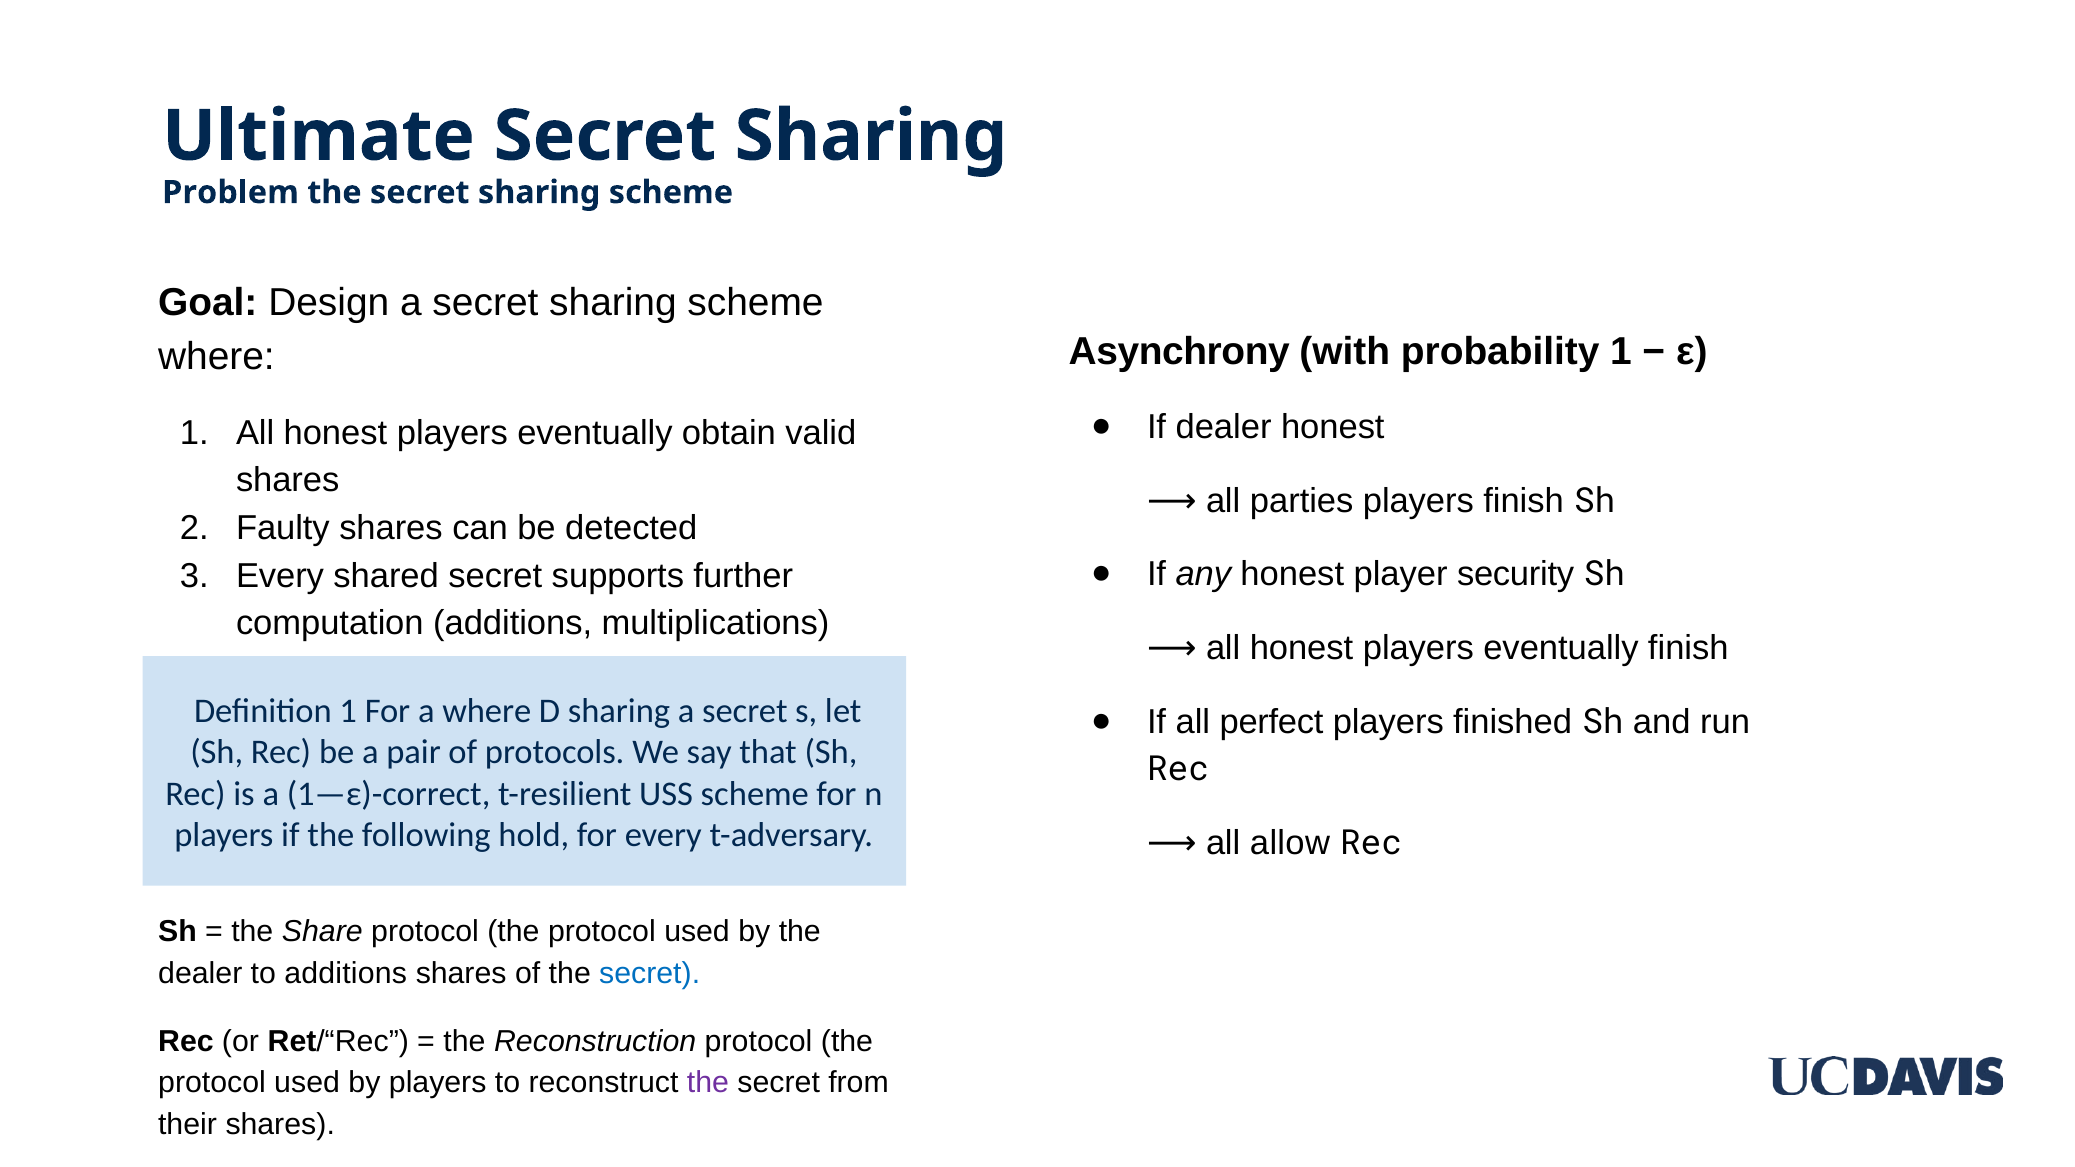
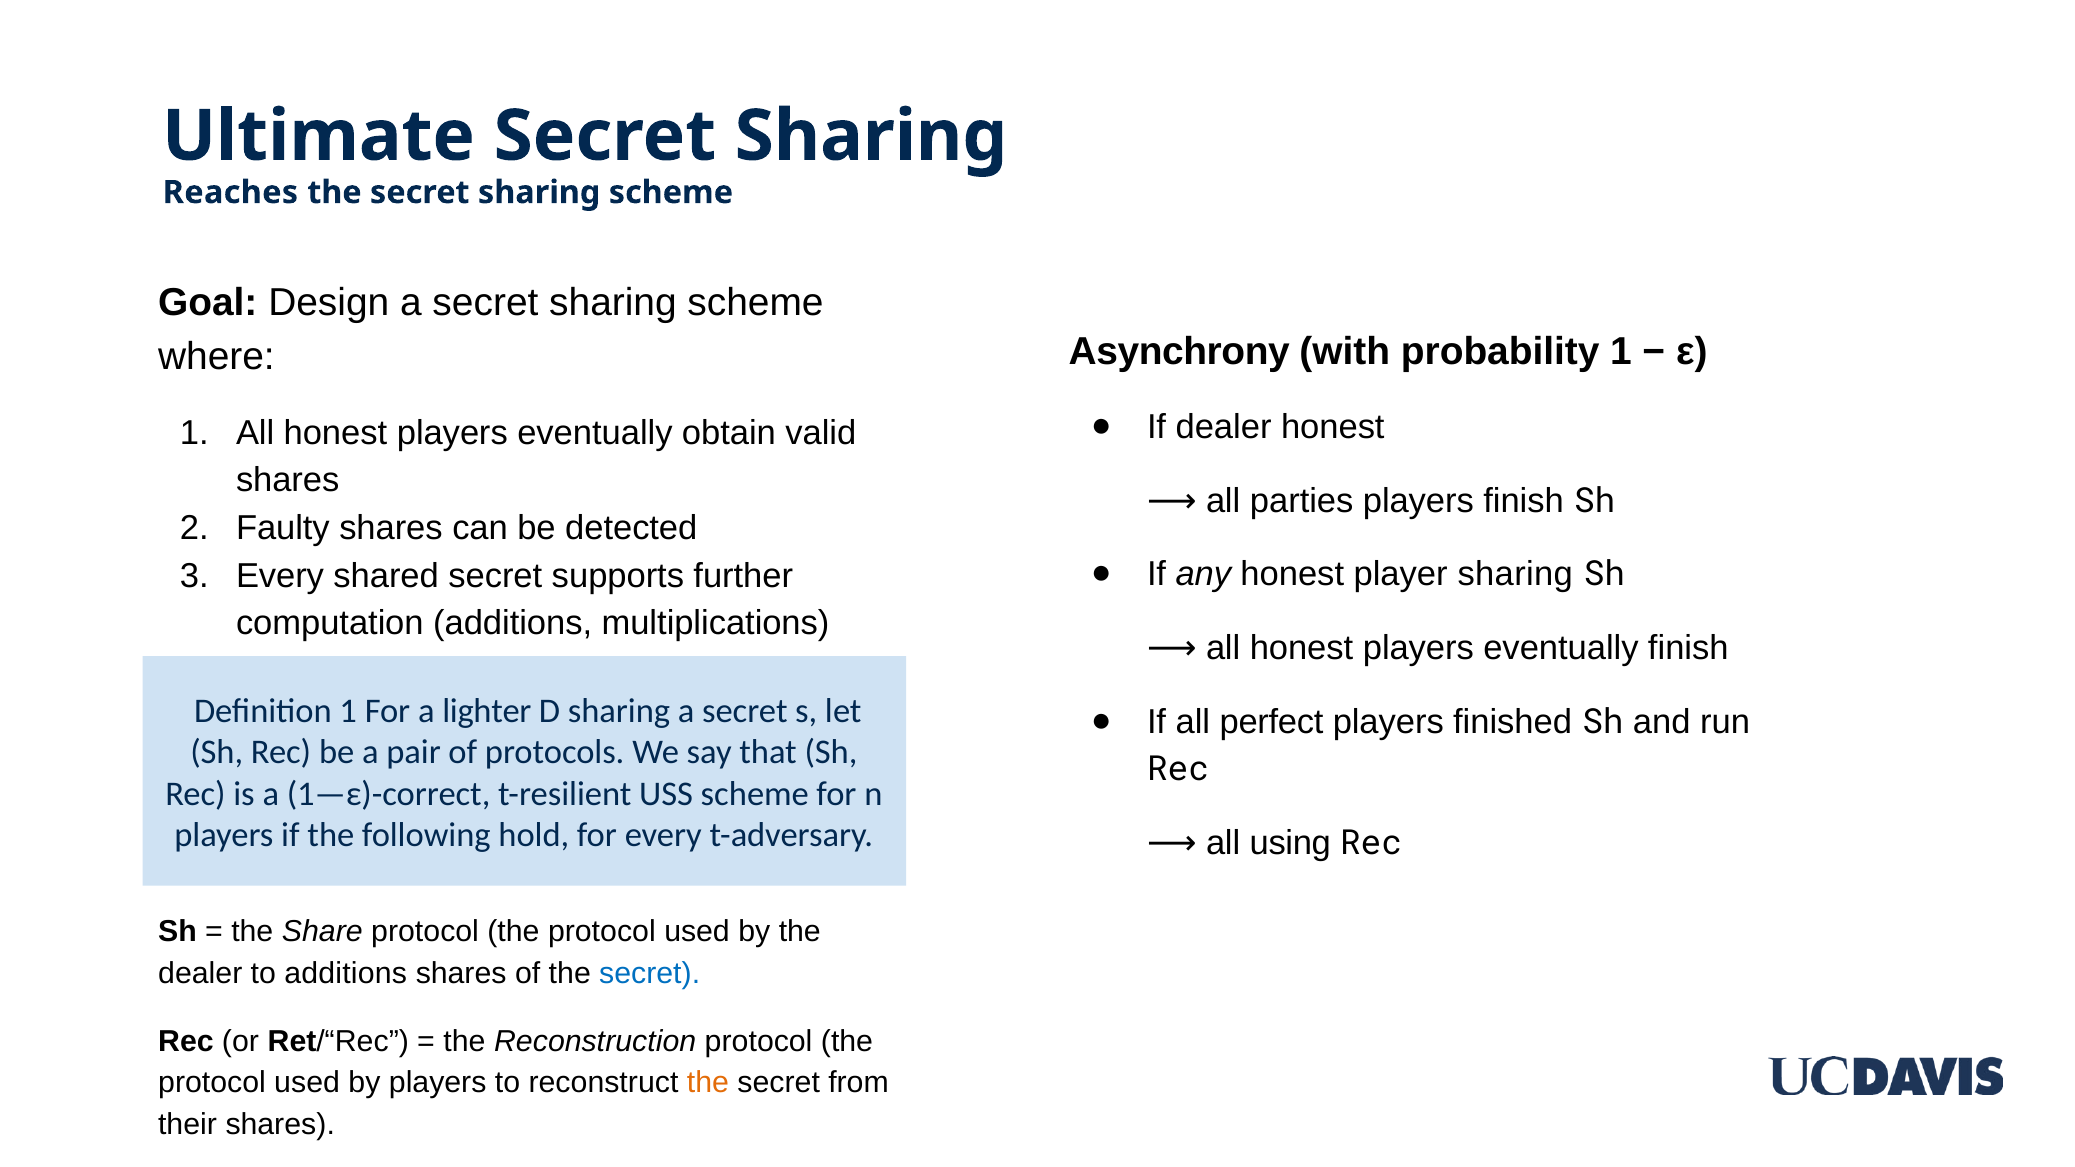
Problem: Problem -> Reaches (230, 192)
player security: security -> sharing (1515, 575)
a where: where -> lighter (487, 711)
allow: allow -> using (1290, 843)
the colour: purple -> orange (708, 1083)
